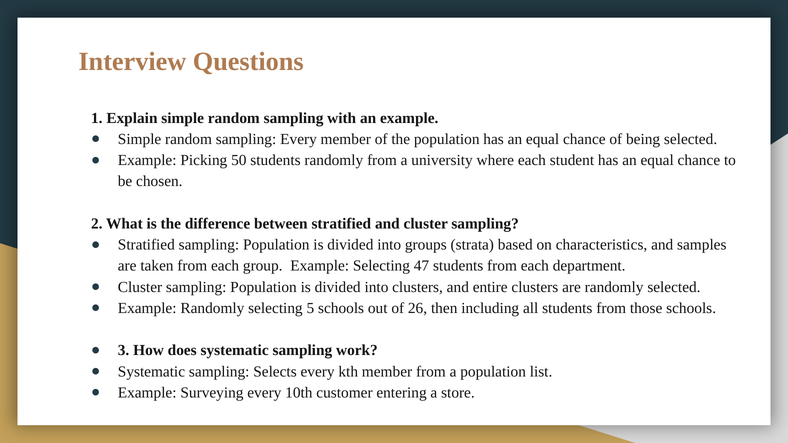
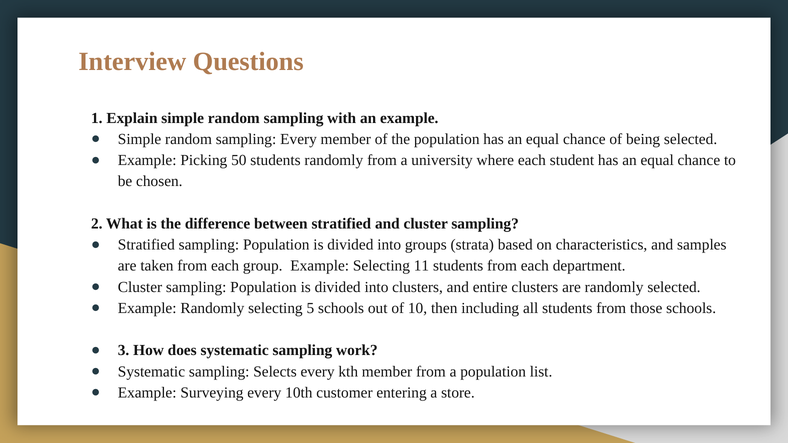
47: 47 -> 11 (421, 266)
26: 26 -> 10 (418, 308)
